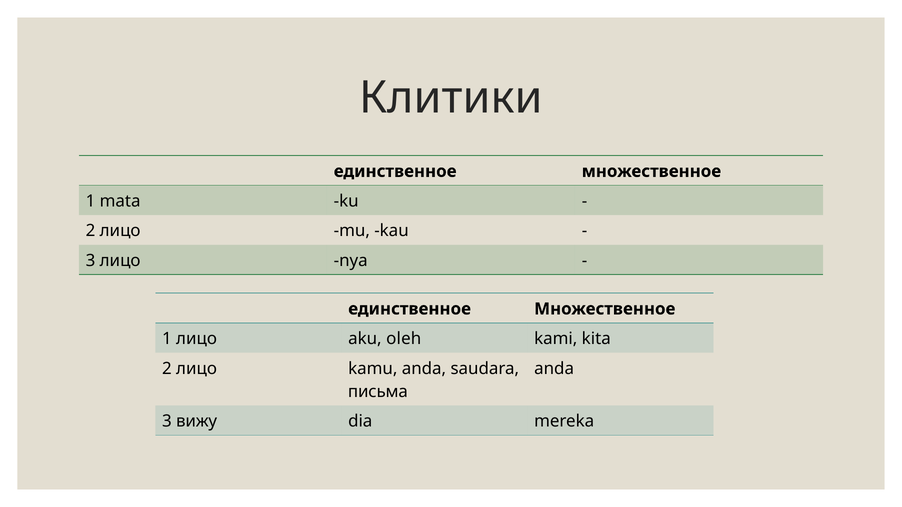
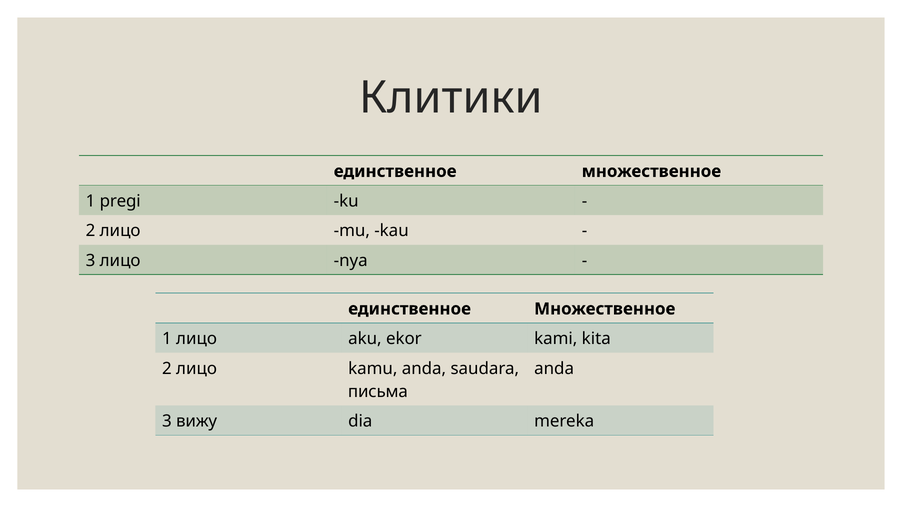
mata: mata -> pregi (120, 201)
oleh: oleh -> ekor (404, 339)
